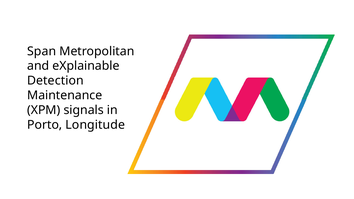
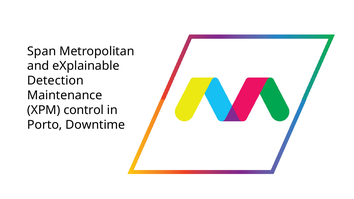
signals: signals -> control (84, 110)
Longitude: Longitude -> Downtime (95, 125)
